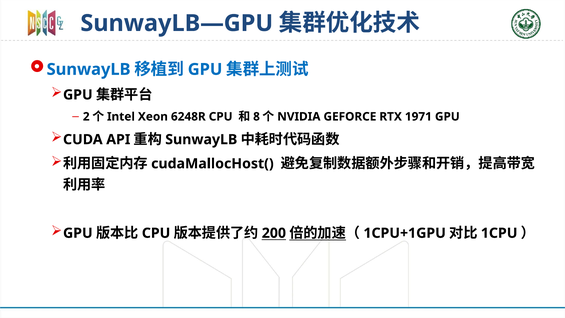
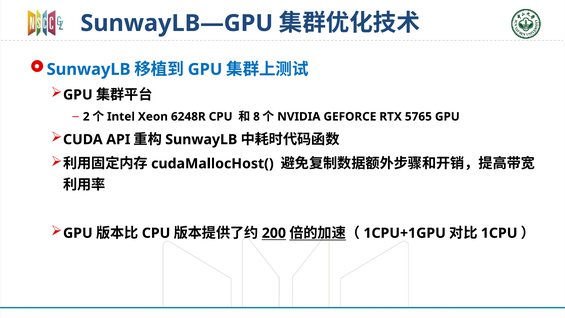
1971: 1971 -> 5765 (418, 117)
